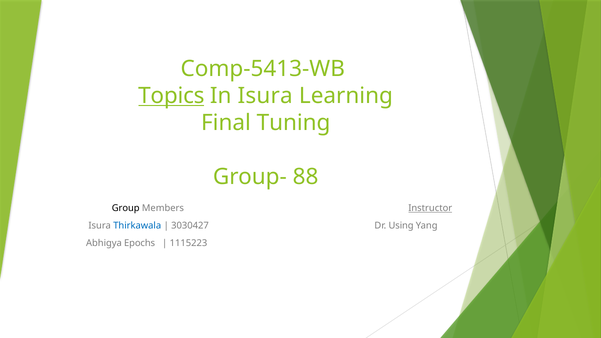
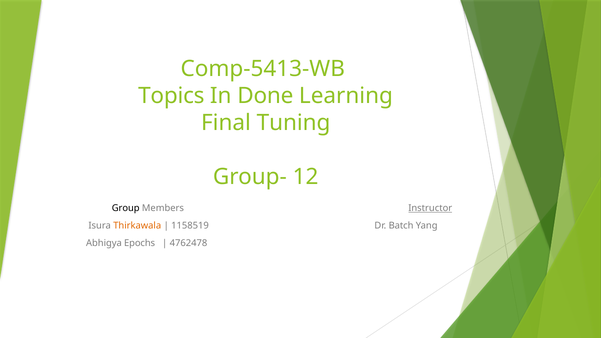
Topics underline: present -> none (171, 96)
In Isura: Isura -> Done (265, 96)
88: 88 -> 12 (306, 177)
Thirkawala colour: blue -> orange (137, 226)
3030427: 3030427 -> 1158519 (190, 226)
Using: Using -> Batch (401, 226)
1115223: 1115223 -> 4762478 (189, 243)
